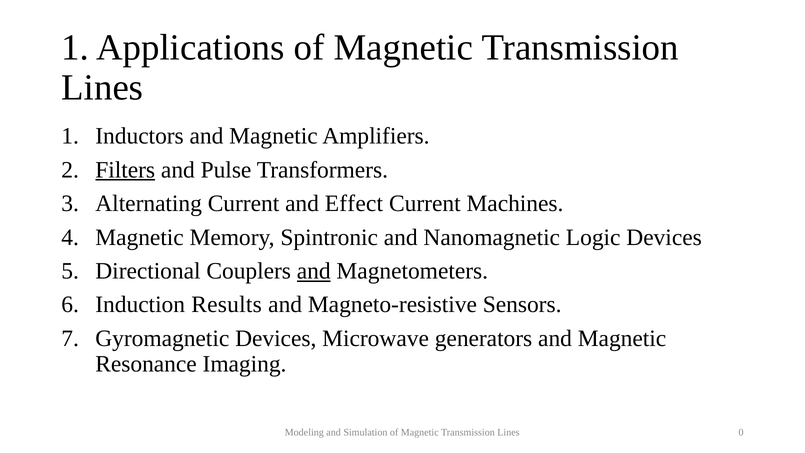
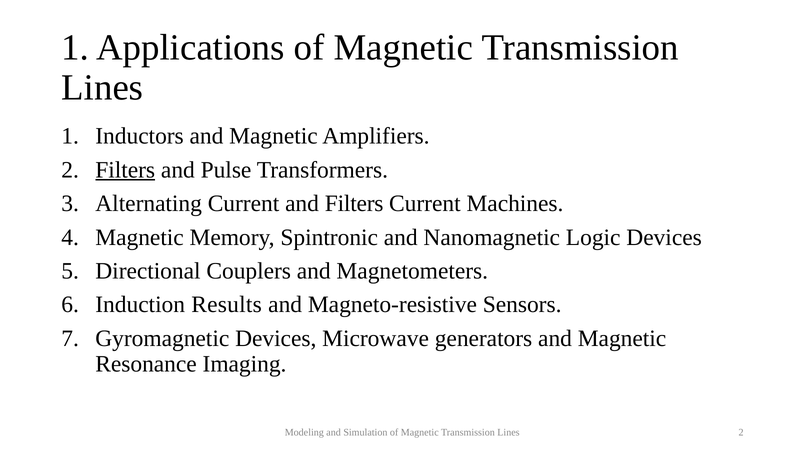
and Effect: Effect -> Filters (354, 203)
and underline: present -> none (314, 271)
Lines 0: 0 -> 2 (741, 432)
